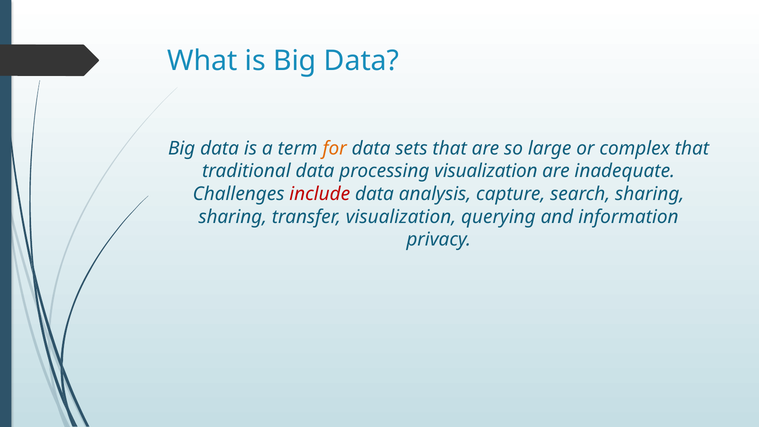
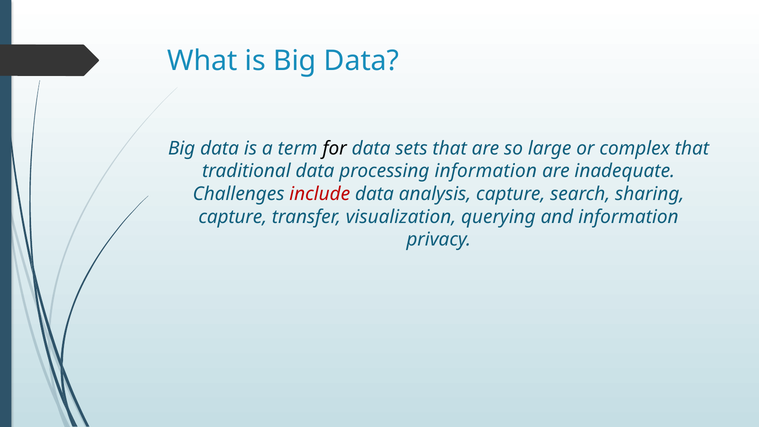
for colour: orange -> black (335, 148)
processing visualization: visualization -> information (486, 171)
sharing: sharing -> capture (233, 217)
